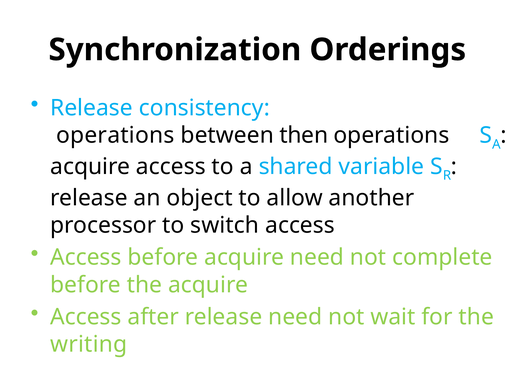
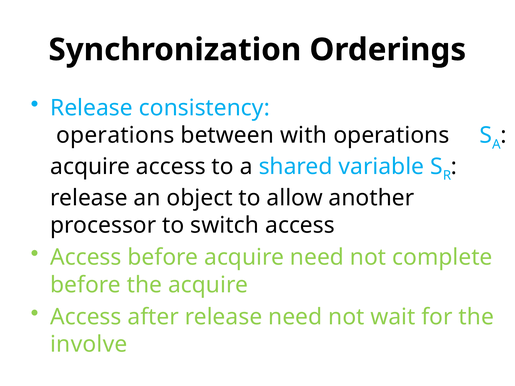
then: then -> with (304, 136)
writing: writing -> involve (89, 345)
